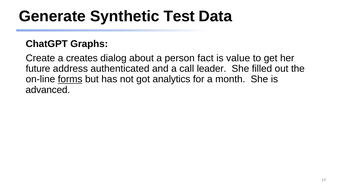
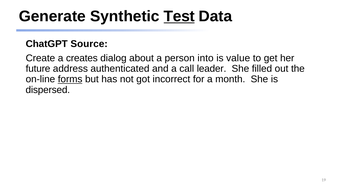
Test underline: none -> present (179, 16)
Graphs: Graphs -> Source (89, 44)
fact: fact -> into (206, 58)
analytics: analytics -> incorrect (171, 79)
advanced: advanced -> dispersed (48, 90)
